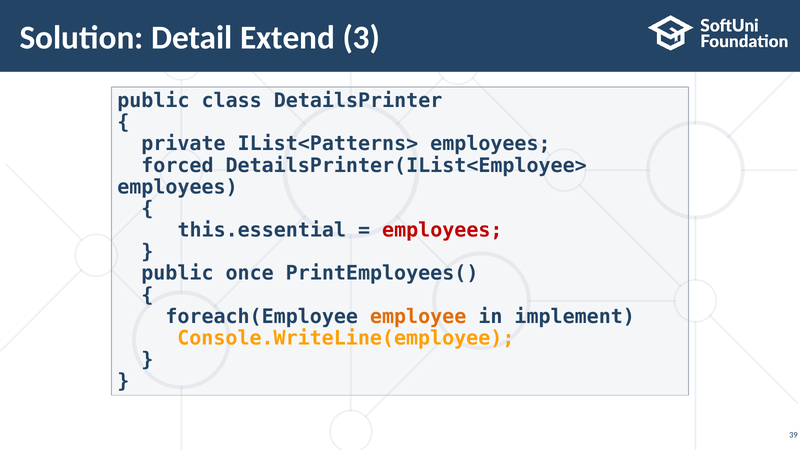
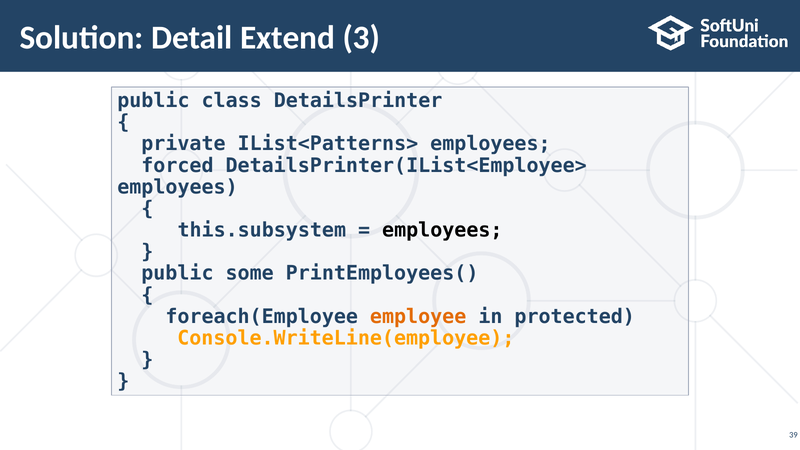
this.essential: this.essential -> this.subsystem (262, 230)
employees colour: red -> black (442, 230)
once: once -> some (250, 273)
implement: implement -> protected (575, 317)
